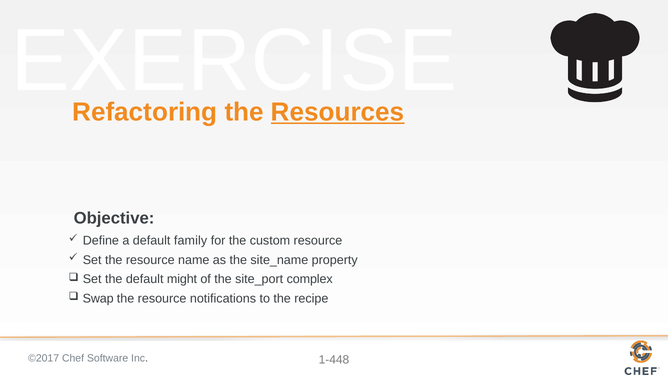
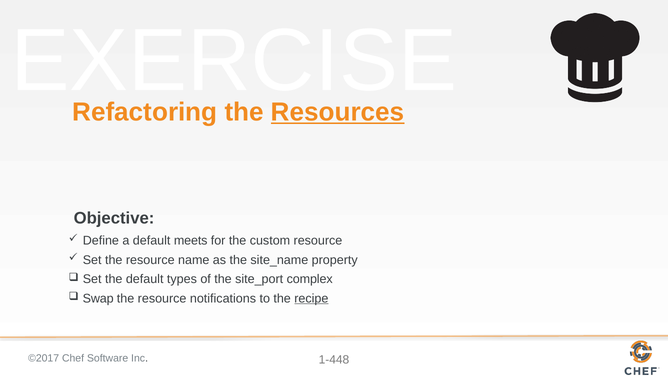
family: family -> meets (191, 241)
might: might -> types (182, 279)
recipe underline: none -> present (311, 298)
